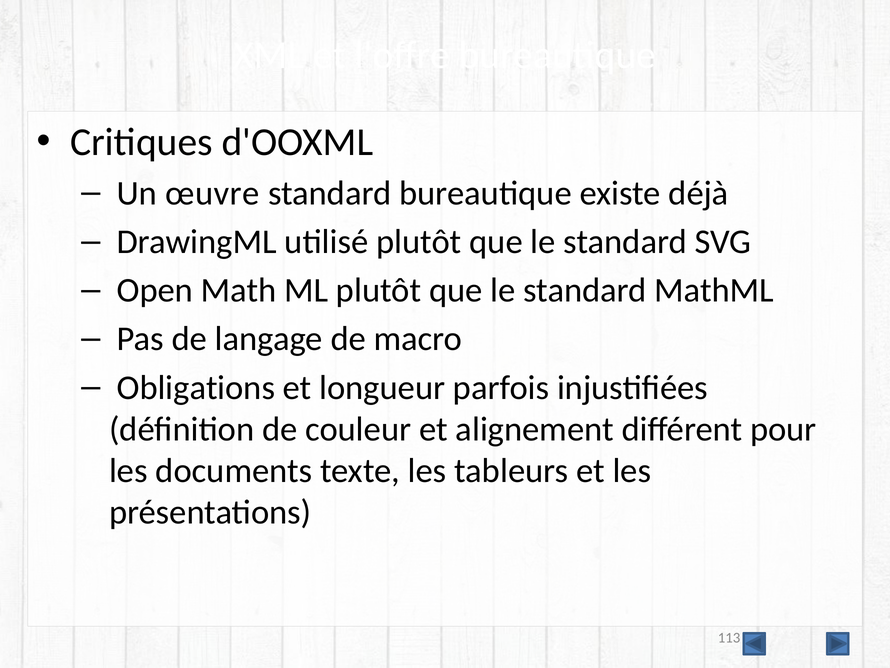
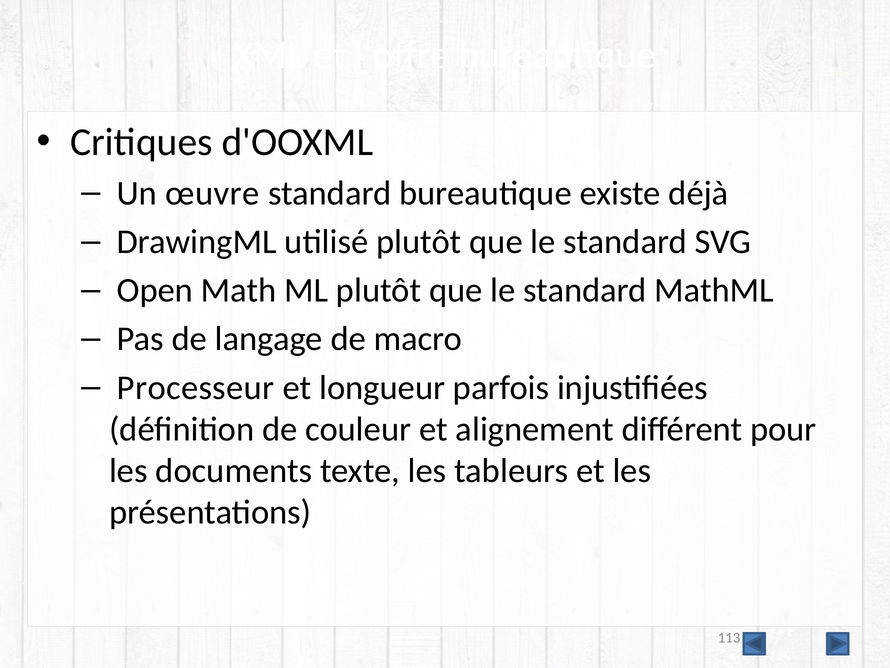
Obligations: Obligations -> Processeur (196, 387)
